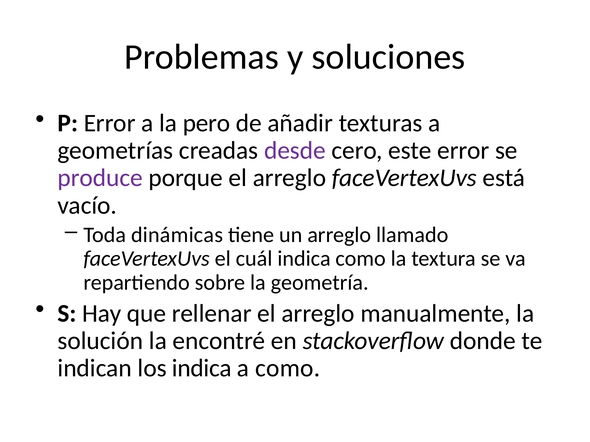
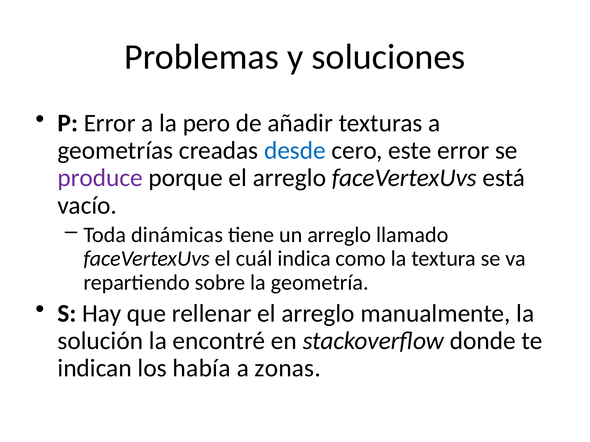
desde colour: purple -> blue (295, 151)
los indica: indica -> había (202, 369)
a como: como -> zonas (288, 369)
